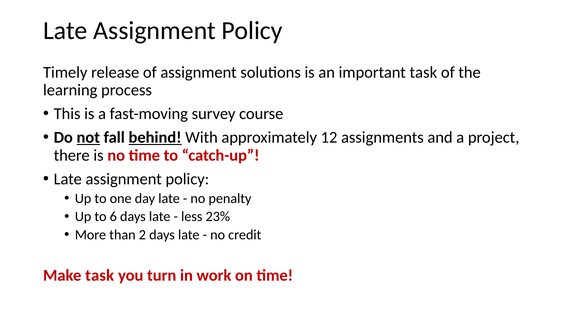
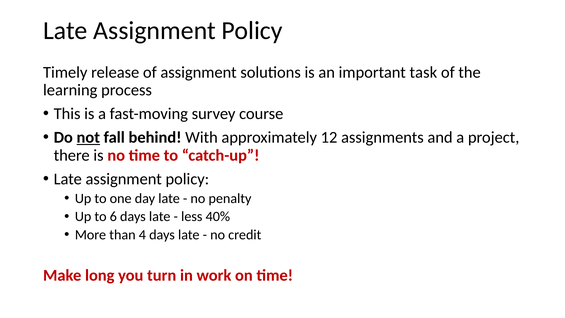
behind underline: present -> none (155, 137)
23%: 23% -> 40% (218, 216)
2: 2 -> 4 (142, 235)
Make task: task -> long (100, 275)
